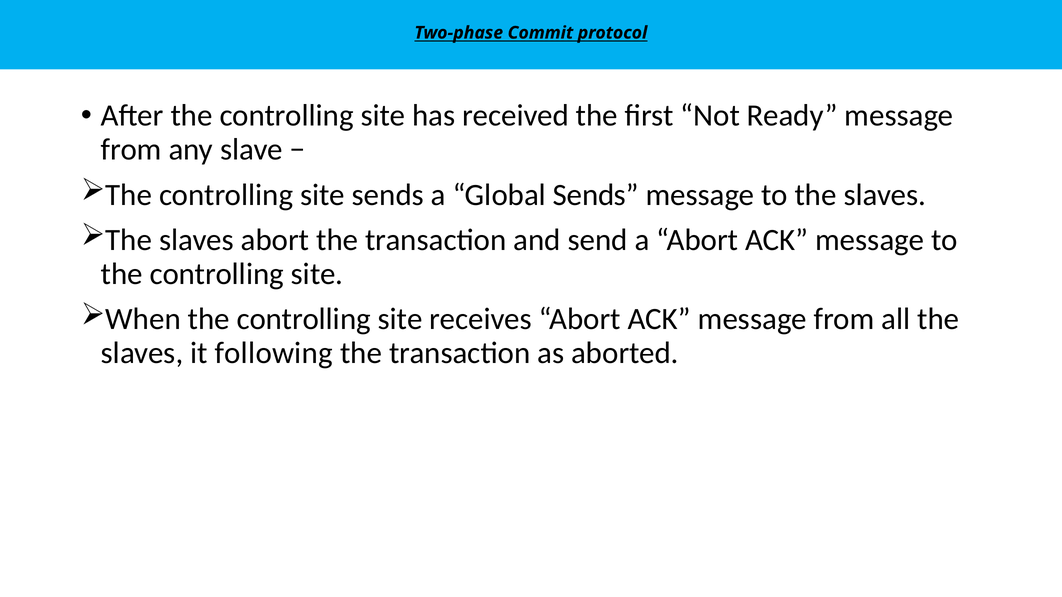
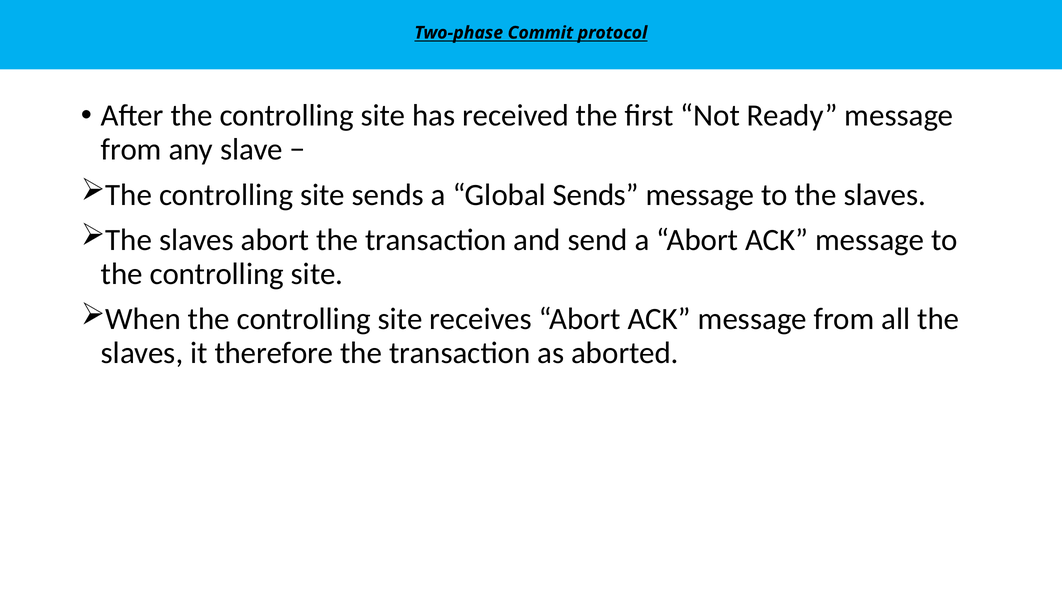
following: following -> therefore (274, 353)
